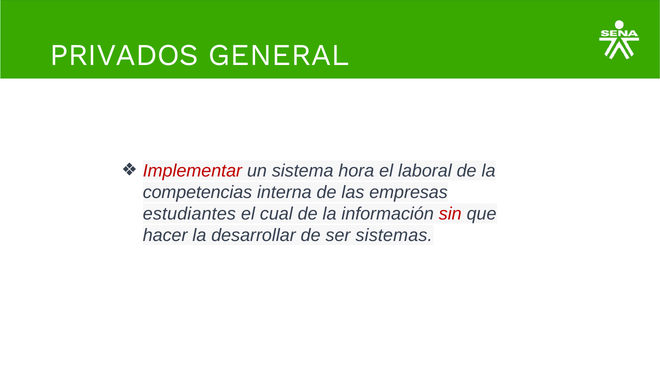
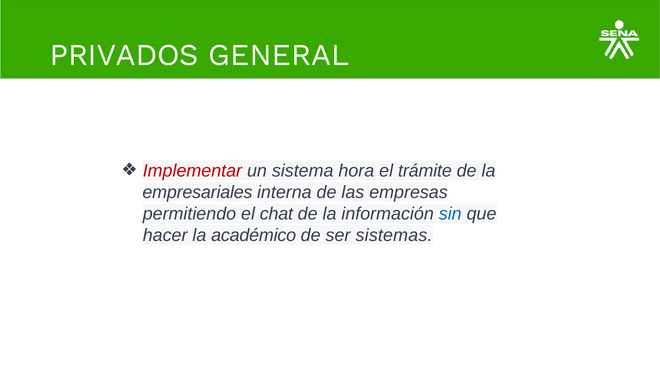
laboral: laboral -> trámite (425, 171)
competencias: competencias -> empresariales (197, 192)
estudiantes: estudiantes -> permitiendo (189, 214)
cual: cual -> chat (276, 214)
sin colour: red -> blue (450, 214)
desarrollar: desarrollar -> académico (254, 235)
